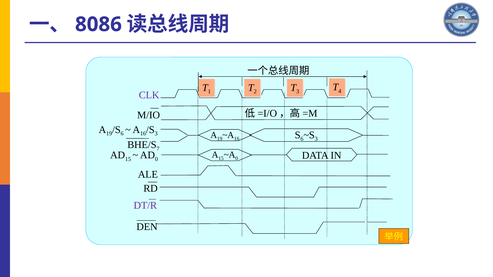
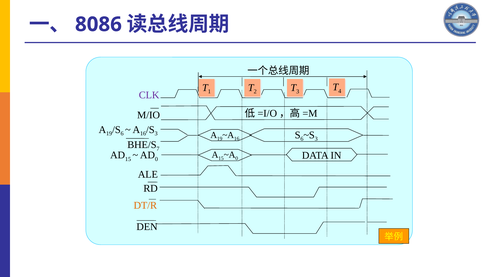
DT/R colour: purple -> orange (145, 206)
